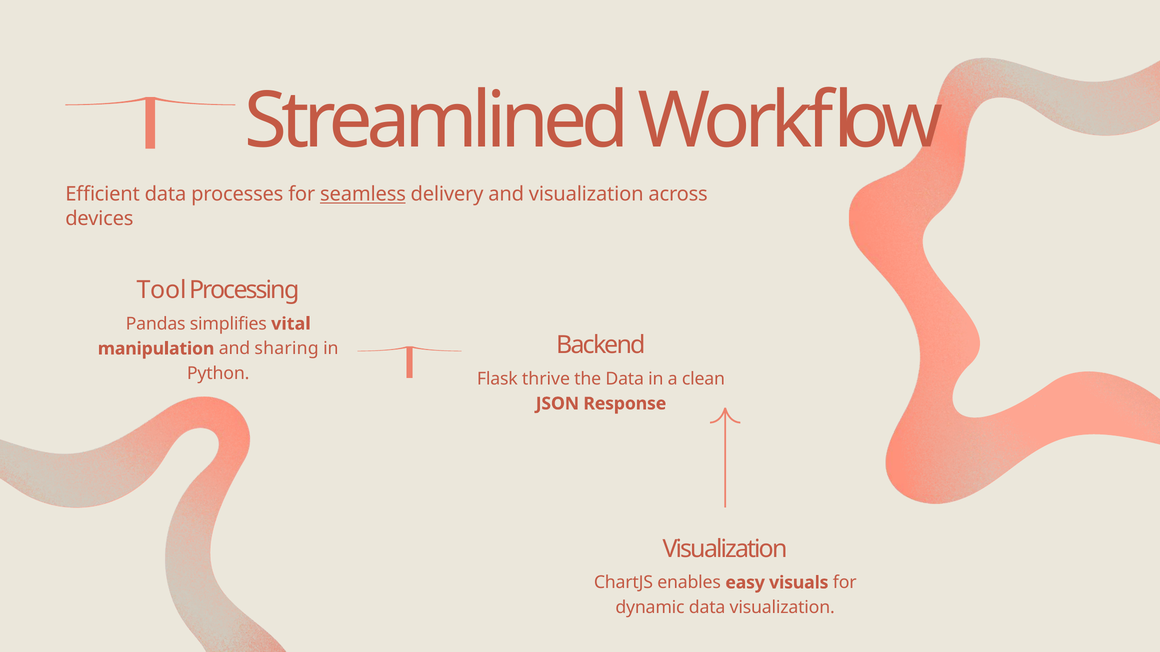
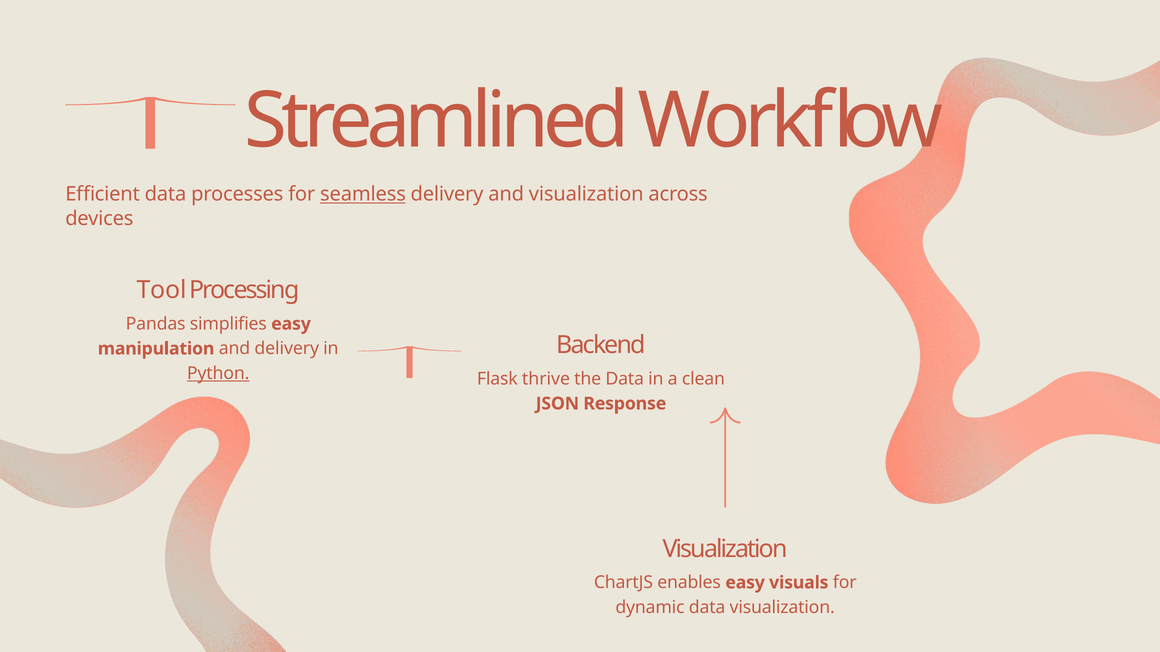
simplifies vital: vital -> easy (291, 324)
and sharing: sharing -> delivery (287, 349)
Python underline: none -> present (218, 374)
